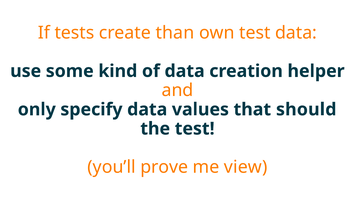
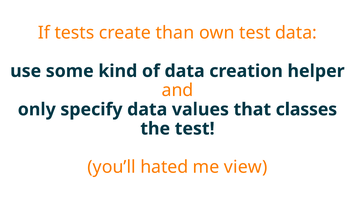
should: should -> classes (306, 109)
prove: prove -> hated (164, 167)
